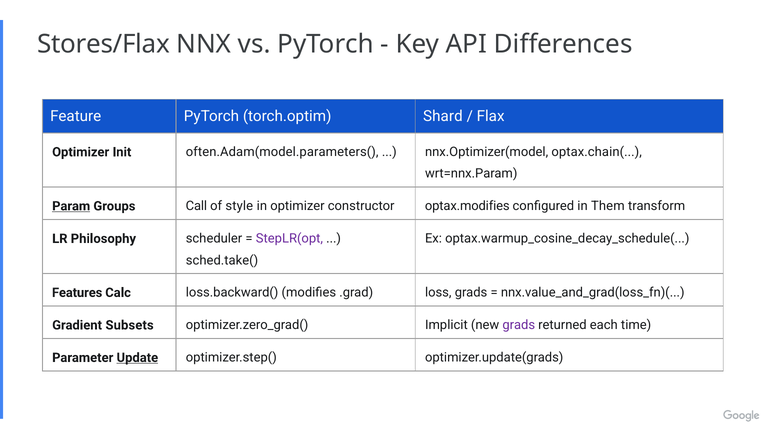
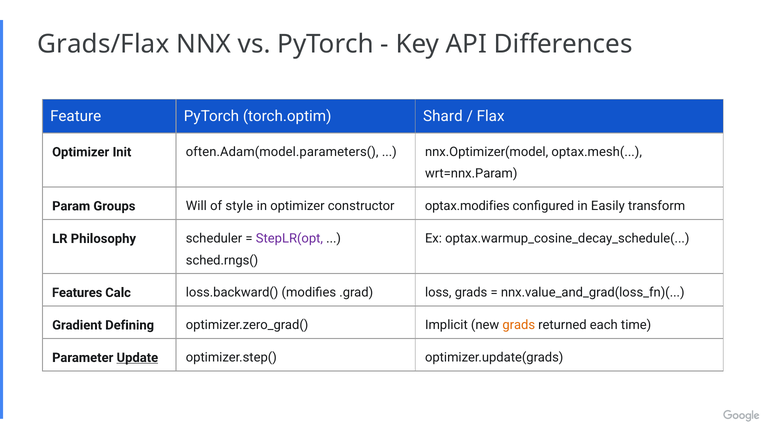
Stores/Flax: Stores/Flax -> Grads/Flax (103, 44)
optax.chain(: optax.chain( -> optax.mesh( (597, 152)
Param underline: present -> none (71, 206)
Call: Call -> Will (196, 206)
Them: Them -> Easily (608, 206)
sched.take(: sched.take( -> sched.rngs( (222, 260)
Subsets: Subsets -> Defining (130, 325)
grads colour: purple -> orange (519, 325)
